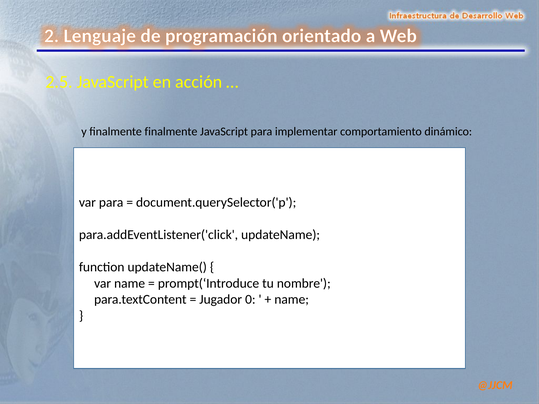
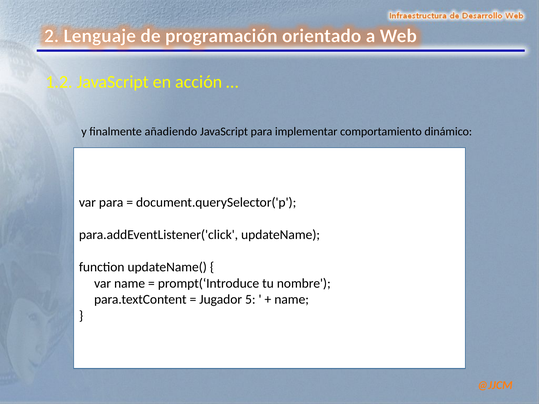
2.5: 2.5 -> 1.2 (59, 82)
finalmente finalmente: finalmente -> añadiendo (171, 132)
0: 0 -> 5 (250, 300)
